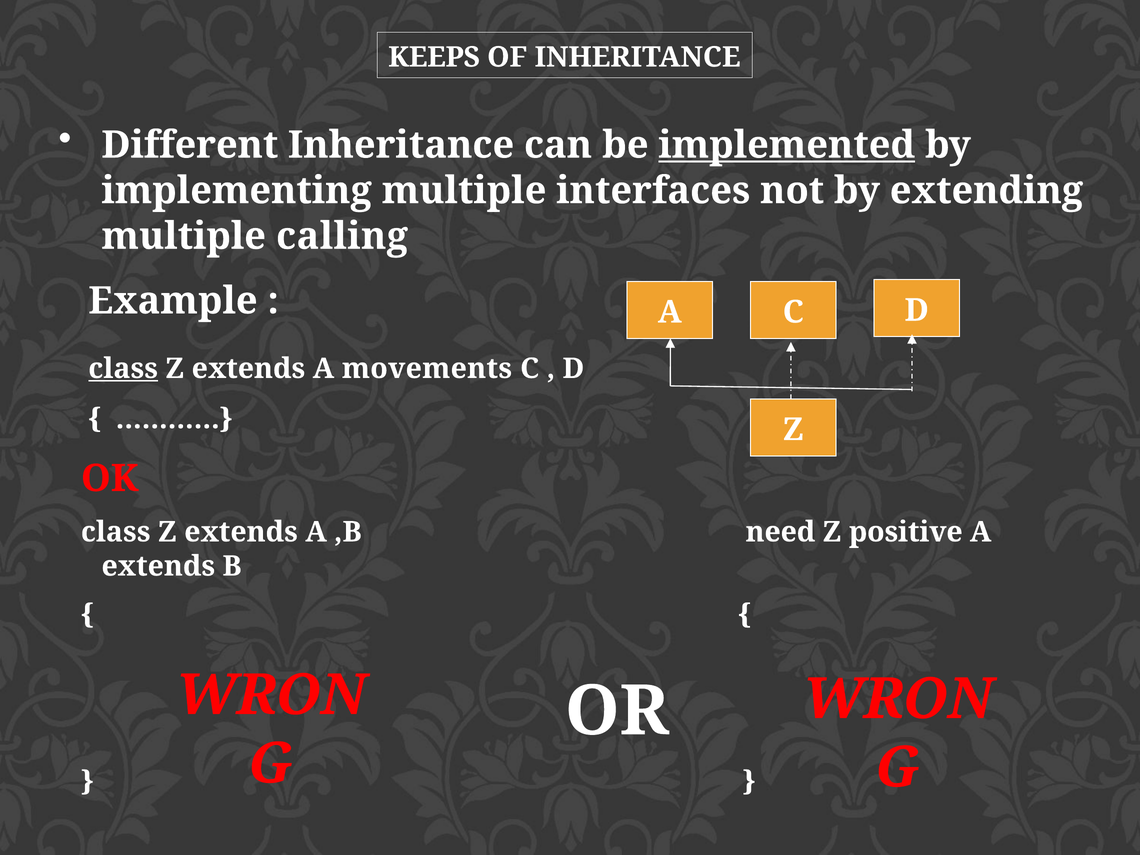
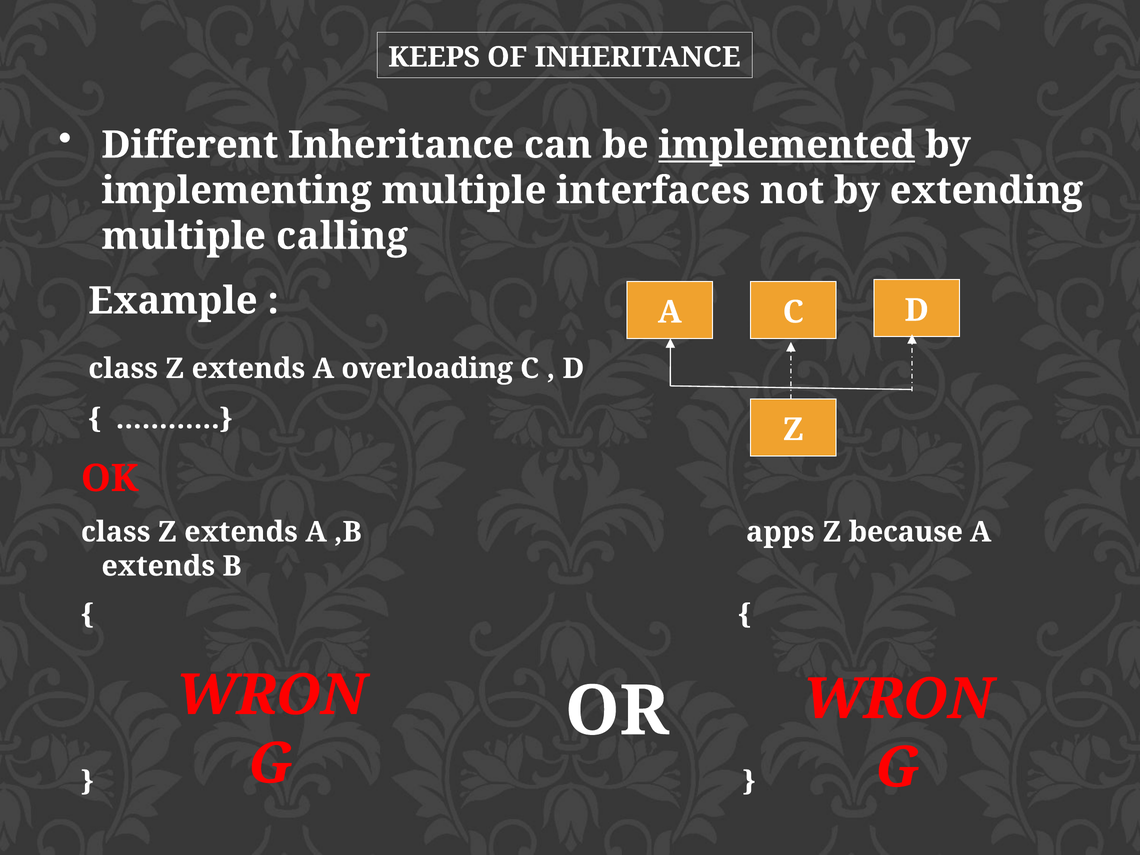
class underline: present -> none (123, 369)
movements: movements -> overloading (427, 369)
need: need -> apps (780, 532)
positive: positive -> because (906, 532)
